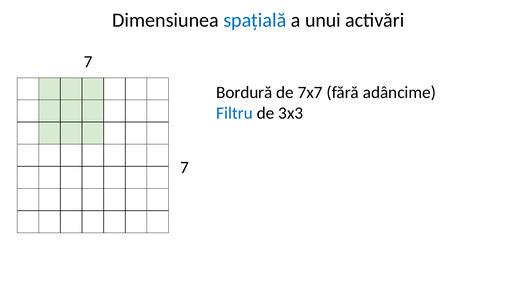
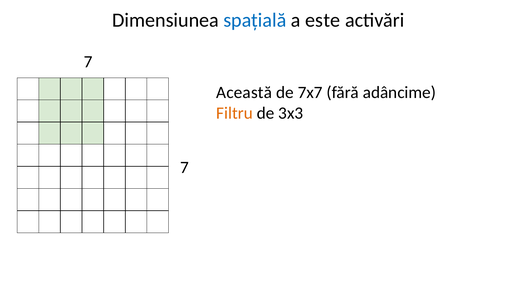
unui: unui -> este (323, 20)
Bordură: Bordură -> Această (244, 92)
Filtru colour: blue -> orange (235, 113)
